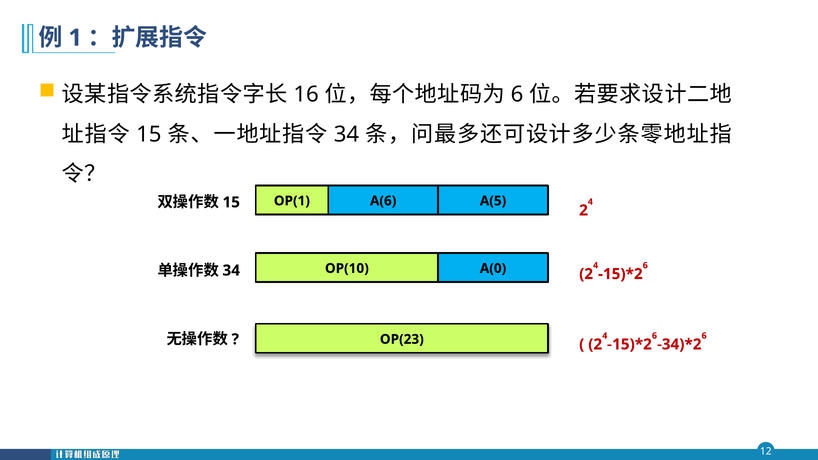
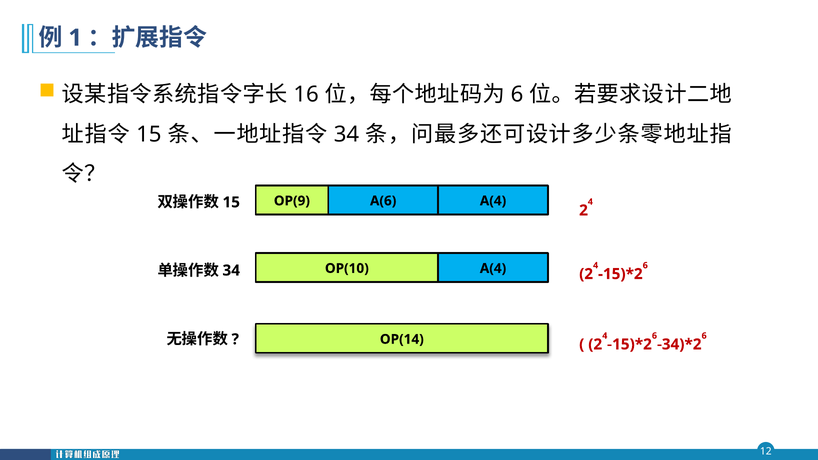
OP(1: OP(1 -> OP(9 (292, 201)
A(6 A(5: A(5 -> A(4 (493, 201)
OP(10 A(0: A(0 -> A(4 (493, 268)
OP(23: OP(23 -> OP(14 (402, 339)
